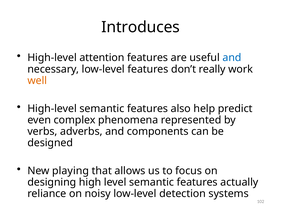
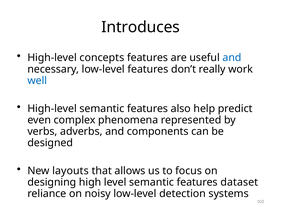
attention: attention -> concepts (102, 58)
well colour: orange -> blue (37, 80)
playing: playing -> layouts (71, 171)
actually: actually -> dataset (239, 182)
